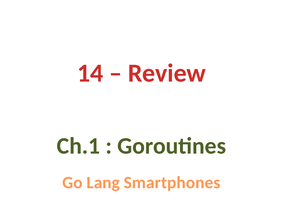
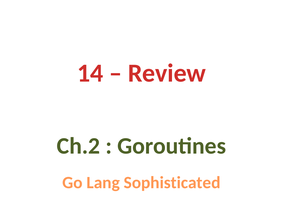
Ch.1: Ch.1 -> Ch.2 (78, 146)
Smartphones: Smartphones -> Sophisticated (172, 183)
